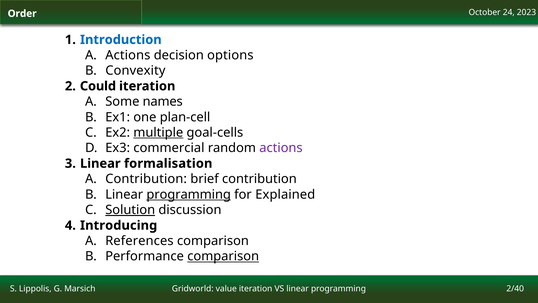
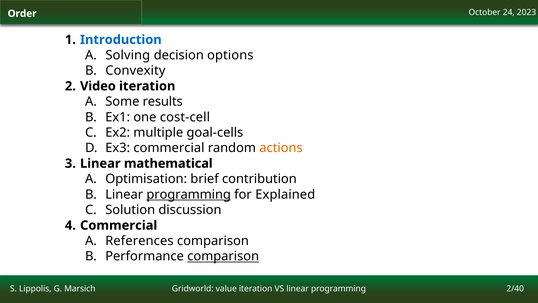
Actions: Actions -> Solving (128, 55)
Could: Could -> Video (98, 86)
names: names -> results (163, 101)
plan-cell: plan-cell -> cost-cell (185, 117)
multiple underline: present -> none (158, 132)
actions colour: purple -> orange (281, 148)
formalisation: formalisation -> mathematical (168, 163)
Contribution: Contribution -> Optimisation (146, 179)
Solution underline: present -> none (130, 210)
Introducing: Introducing -> Commercial (119, 225)
